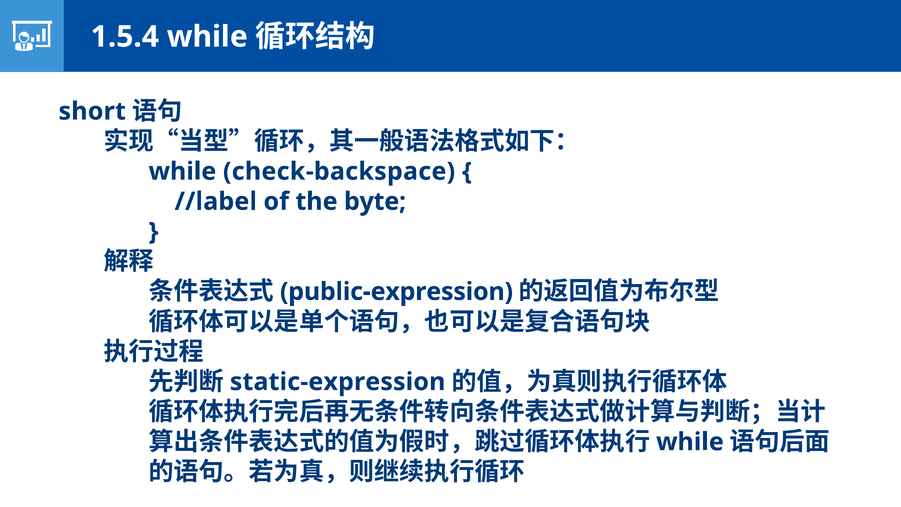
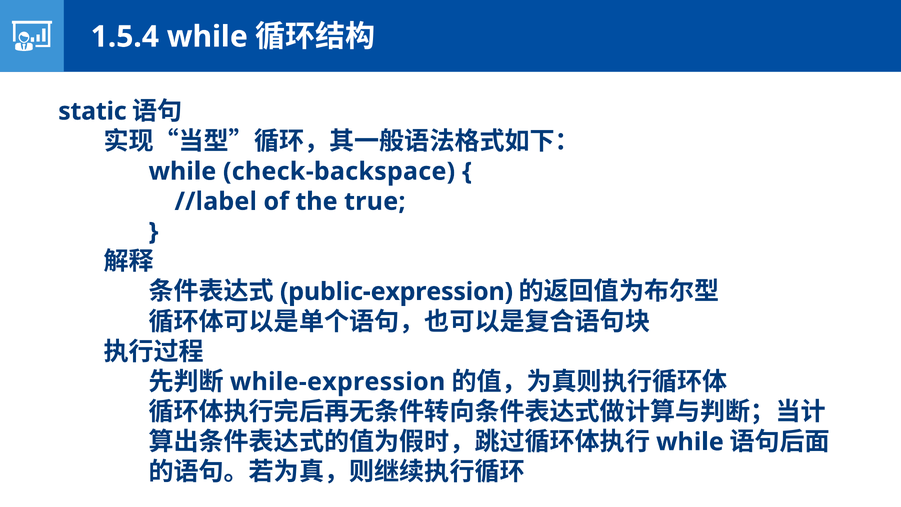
short: short -> static (92, 111)
byte: byte -> true (375, 201)
static-expression: static-expression -> while-expression (338, 382)
